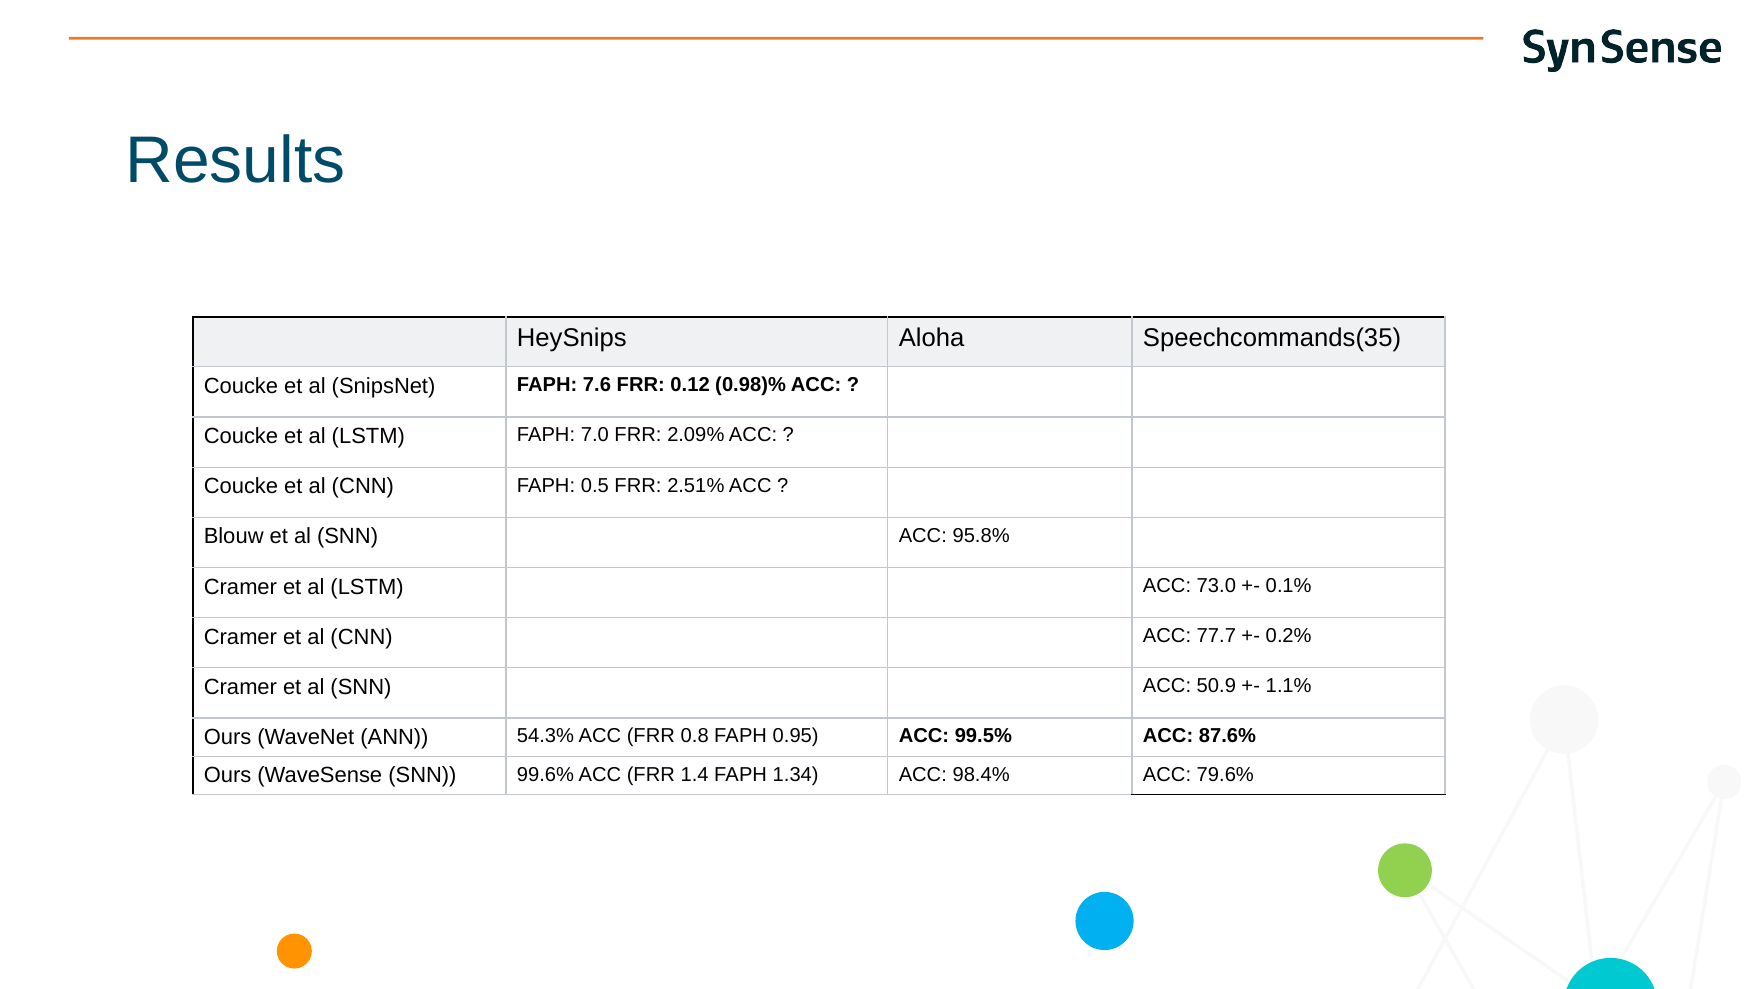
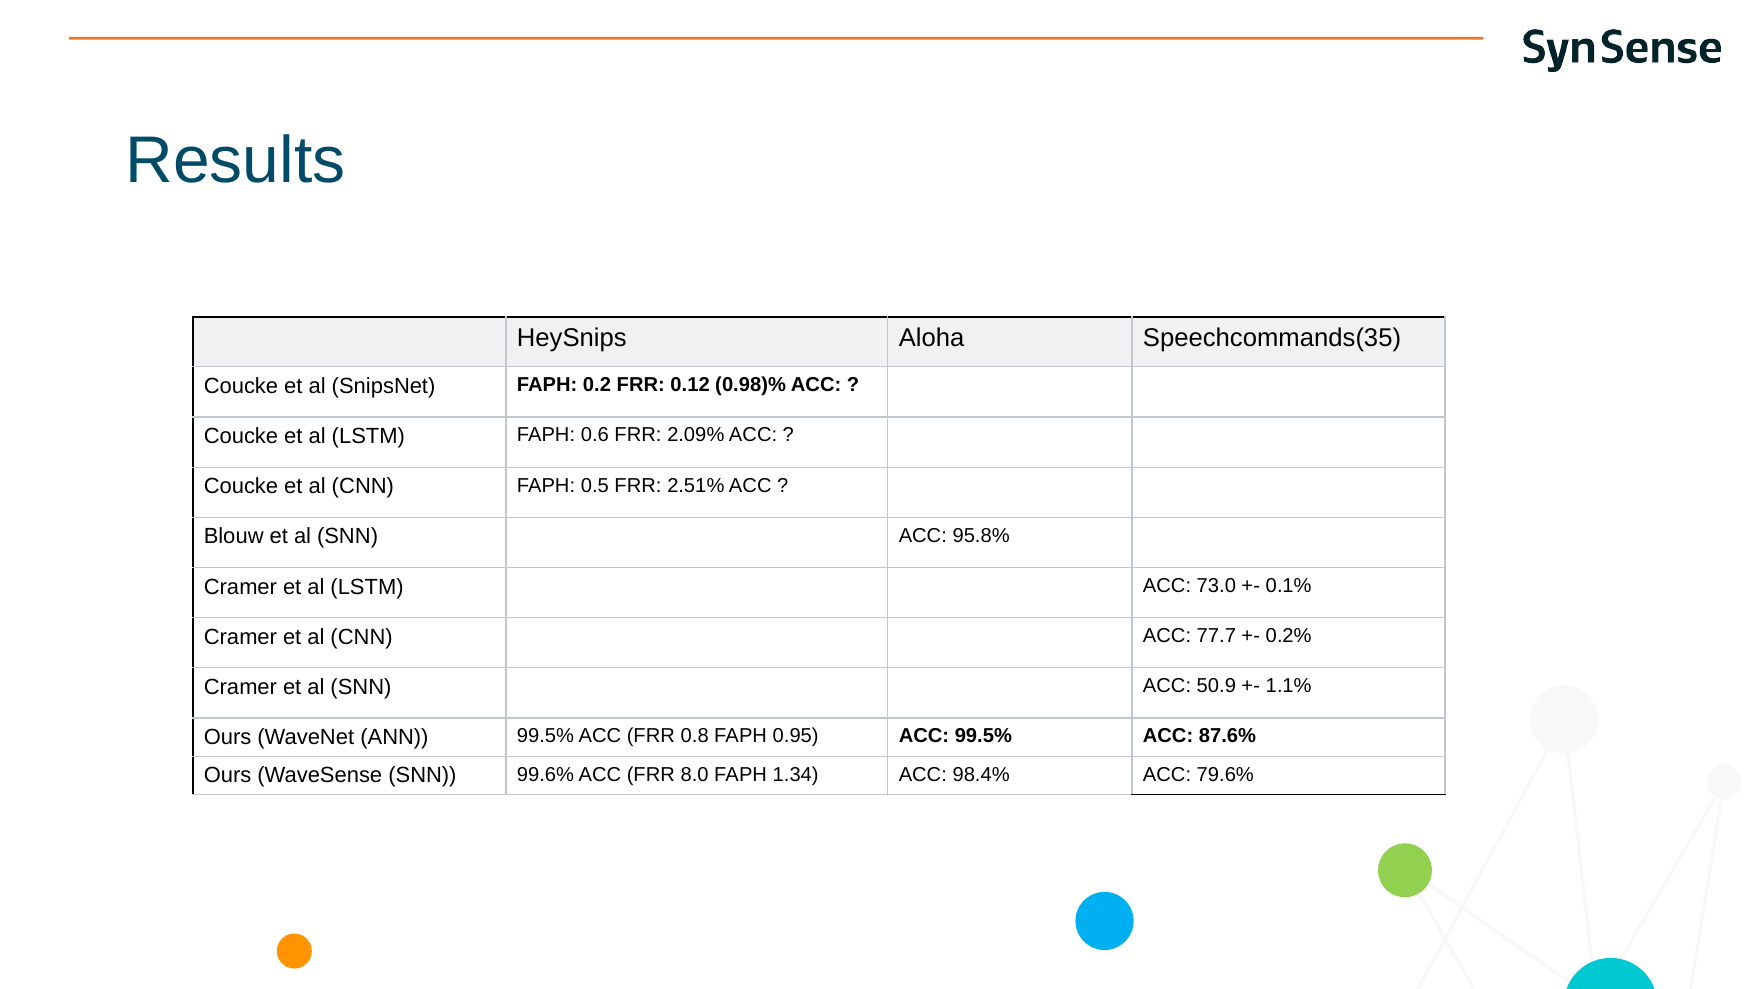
7.6: 7.6 -> 0.2 (597, 385)
7.0: 7.0 -> 0.6 (595, 435)
ANN 54.3%: 54.3% -> 99.5% (545, 736)
1.4: 1.4 -> 8.0 (695, 774)
